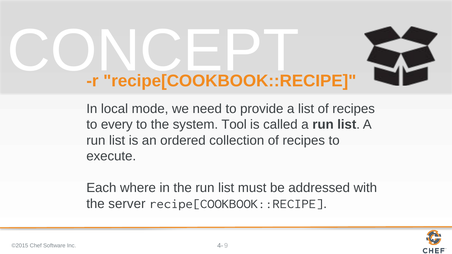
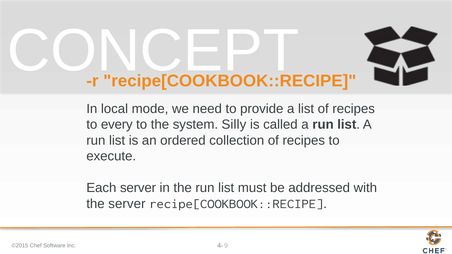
Tool: Tool -> Silly (234, 125)
Each where: where -> server (138, 188)
